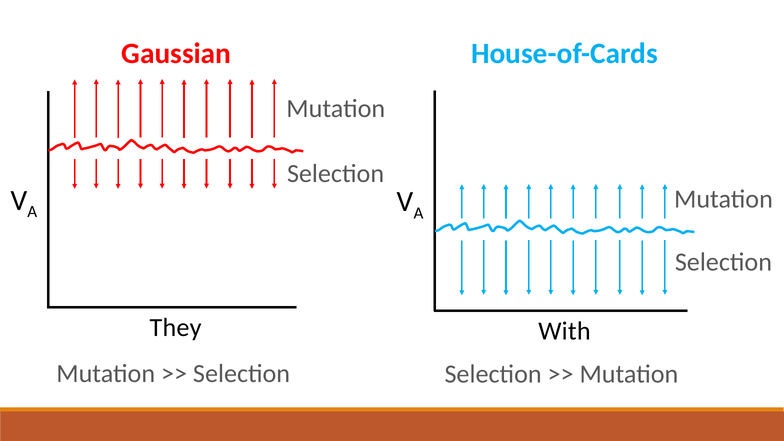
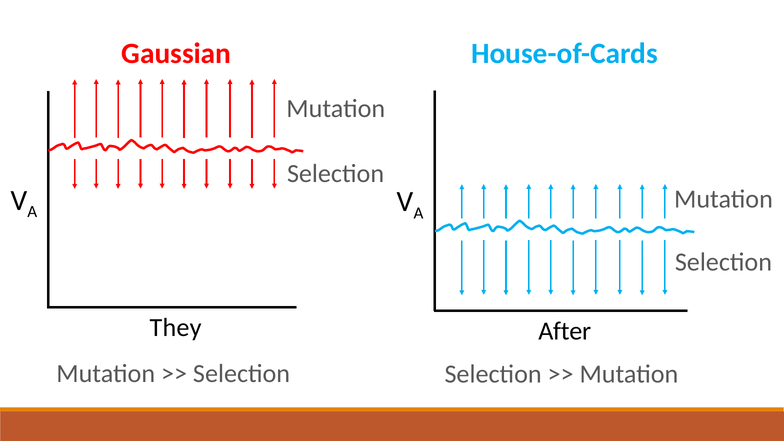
With: With -> After (565, 331)
